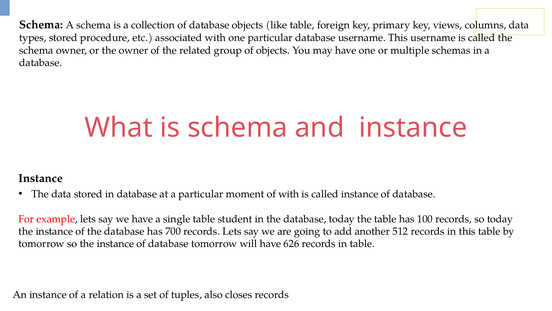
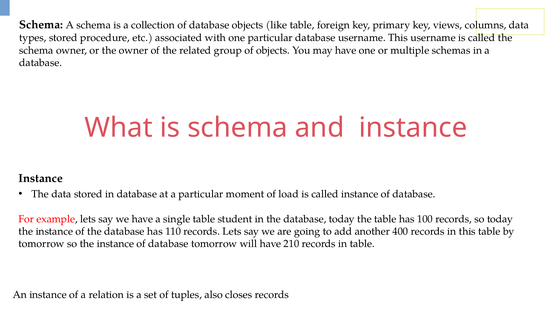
of with: with -> load (289, 194)
700: 700 -> 110 (173, 231)
512: 512 -> 400 (400, 231)
626: 626 -> 210 (291, 243)
